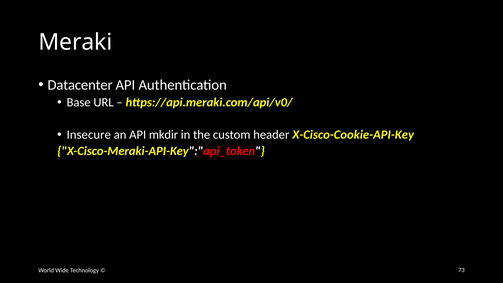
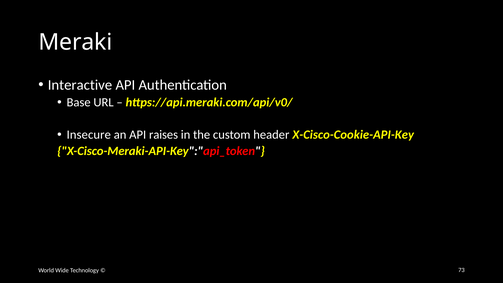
Datacenter: Datacenter -> Interactive (80, 85)
mkdir: mkdir -> raises (164, 135)
